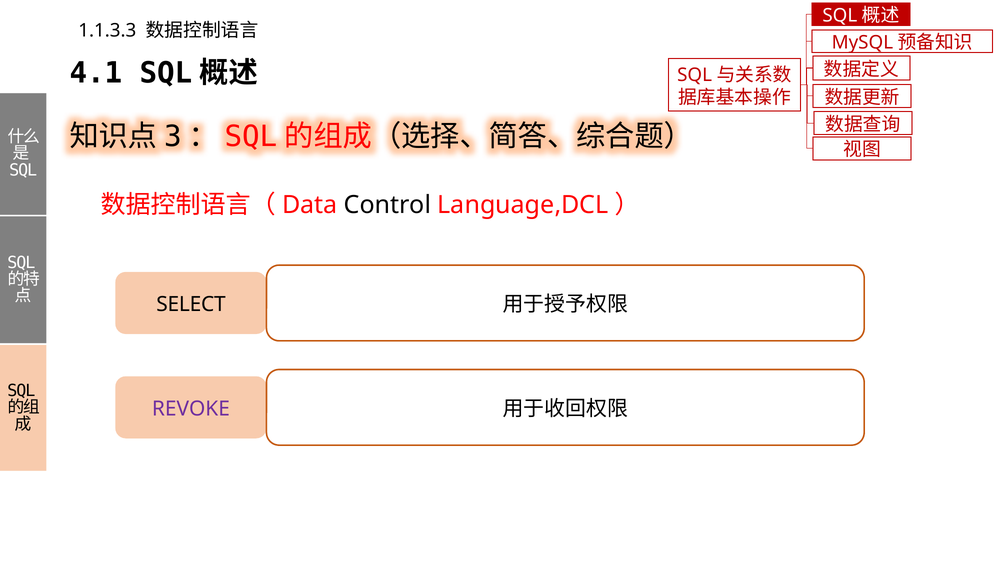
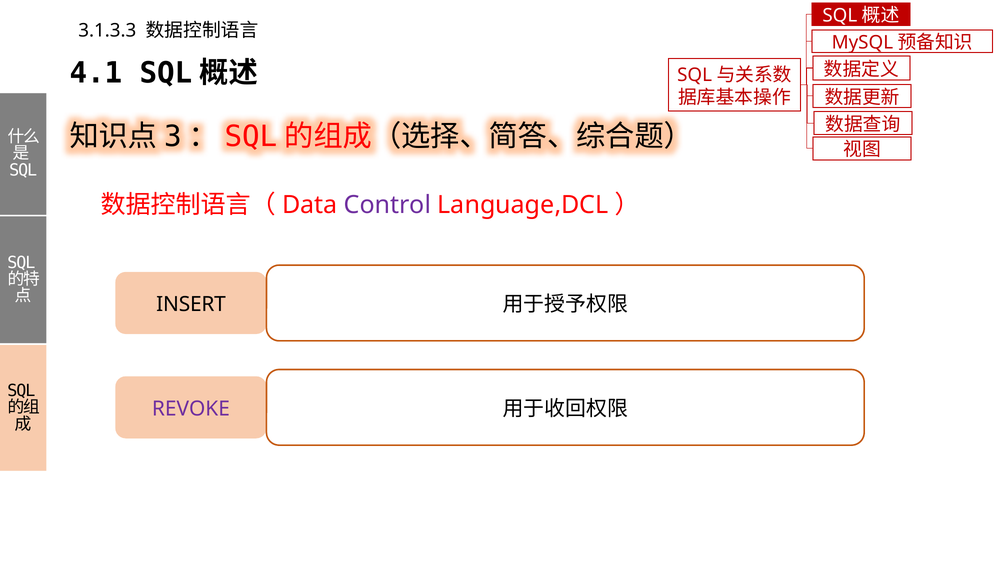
1.1.3.3: 1.1.3.3 -> 3.1.3.3 (107, 31)
Control colour: black -> purple (387, 205)
SELECT: SELECT -> INSERT (191, 304)
